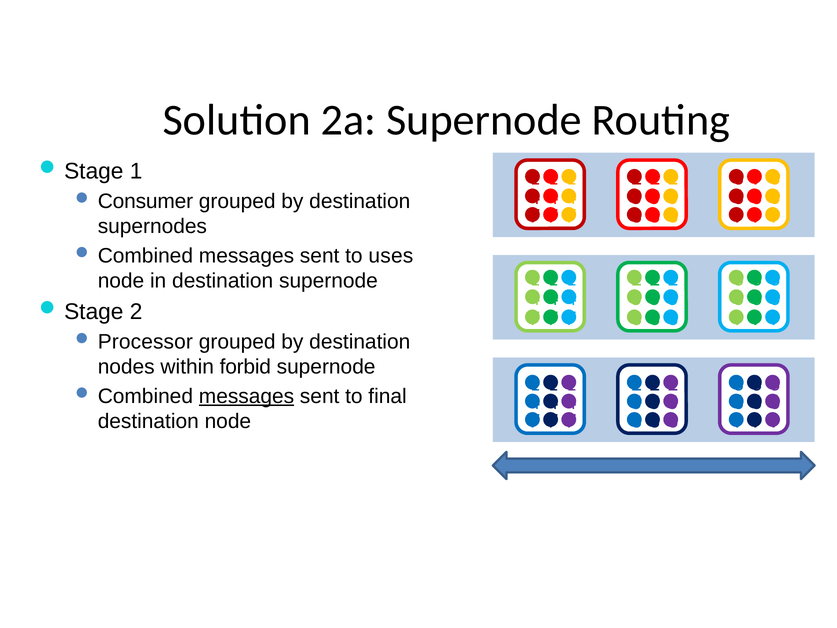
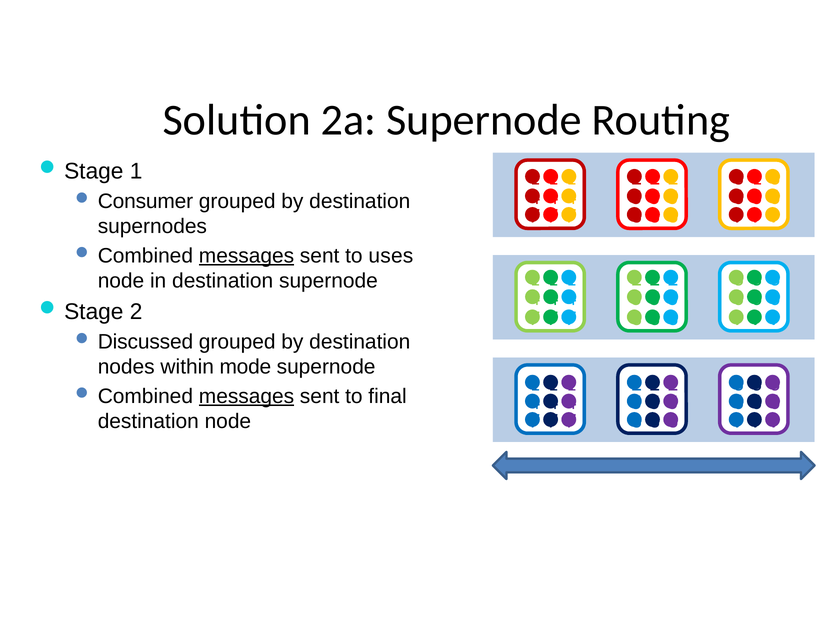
3 9: 9 -> 1 (757, 178)
messages underline: none -> present (247, 256)
Processor: Processor -> Discussed (145, 342)
forbid: forbid -> mode (245, 367)
